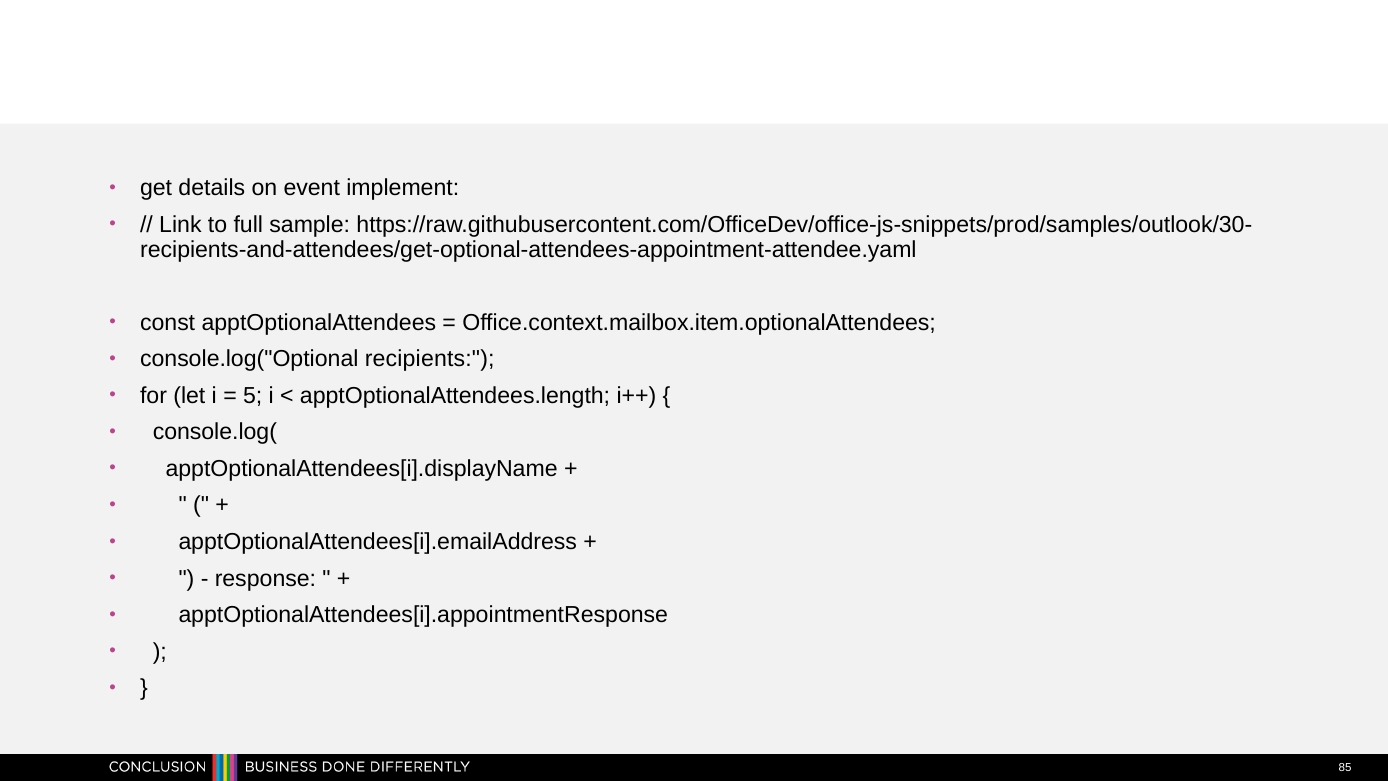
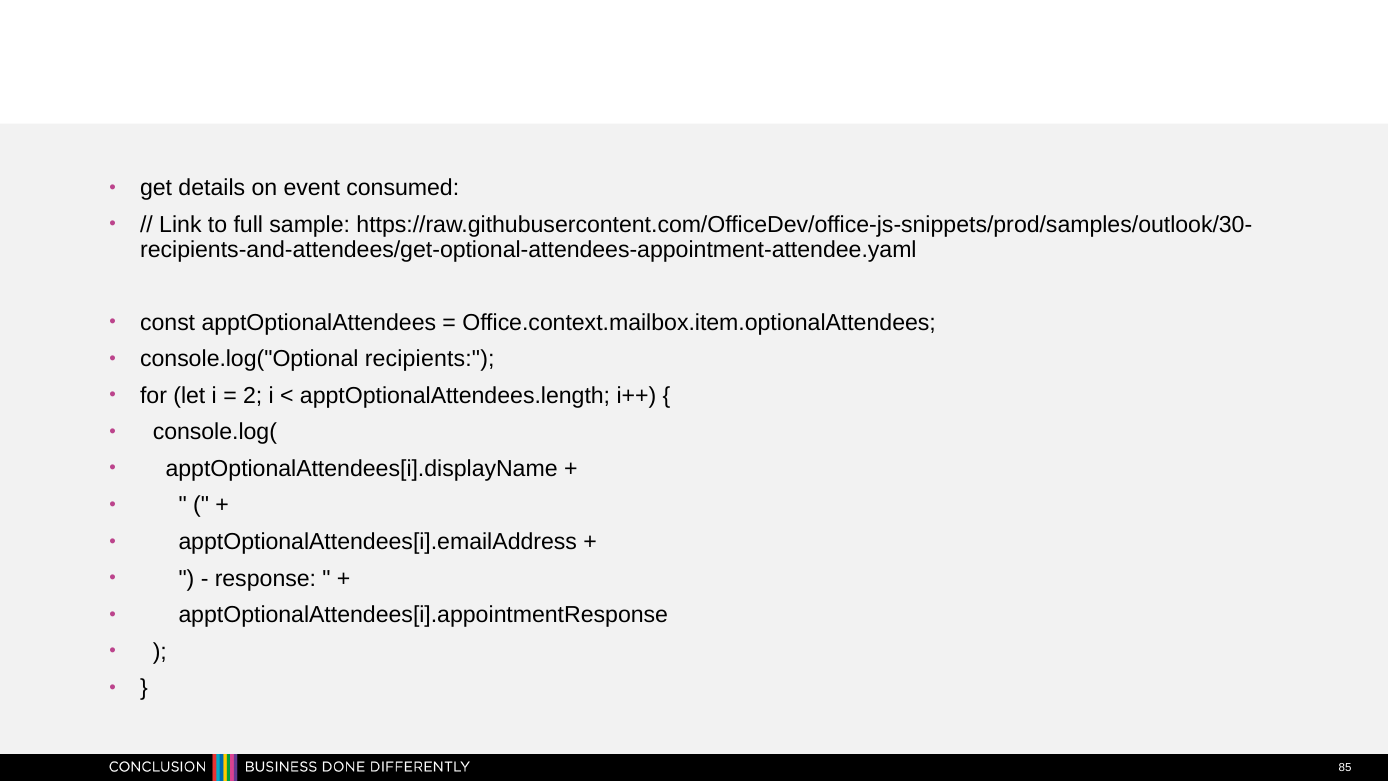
implement: implement -> consumed (403, 188)
5: 5 -> 2 (253, 396)
